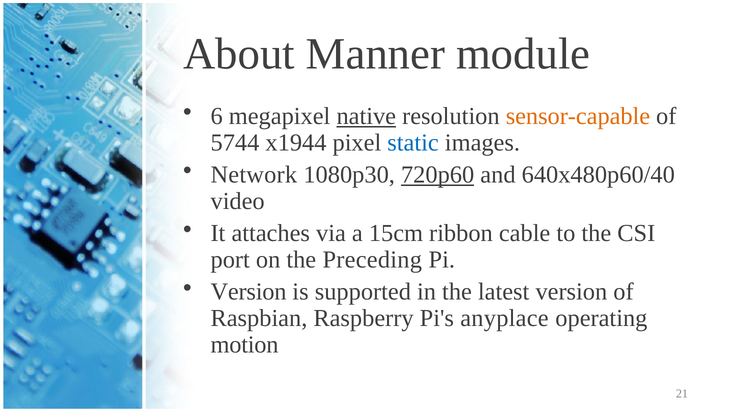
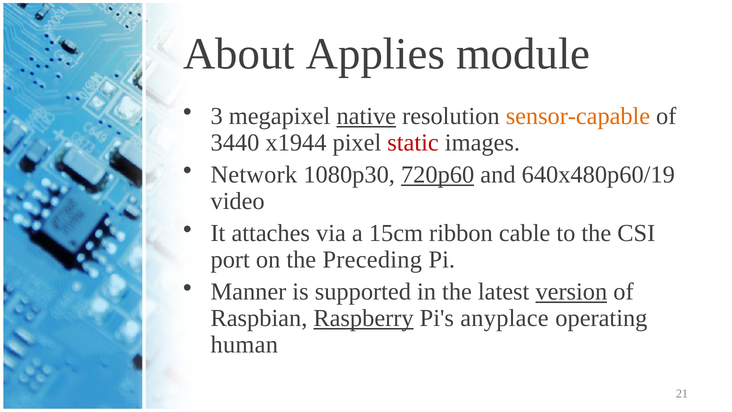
Manner: Manner -> Applies (375, 54)
6: 6 -> 3 (217, 116)
5744: 5744 -> 3440 (235, 142)
static colour: blue -> red (413, 142)
640x480p60/40: 640x480p60/40 -> 640x480p60/19 (598, 175)
Version: Version -> Manner (248, 292)
version underline: none -> present (571, 292)
Raspberry underline: none -> present (364, 318)
motion: motion -> human (244, 344)
